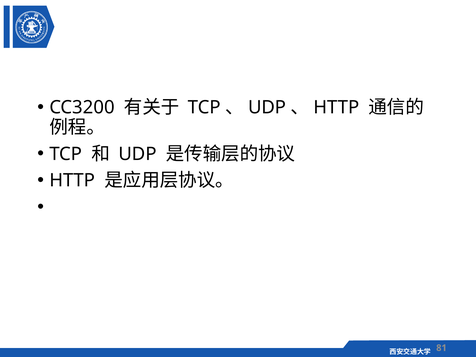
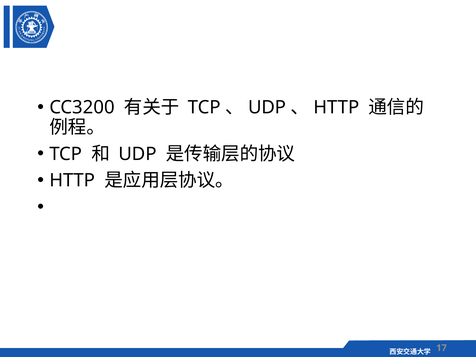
81: 81 -> 17 (441, 348)
